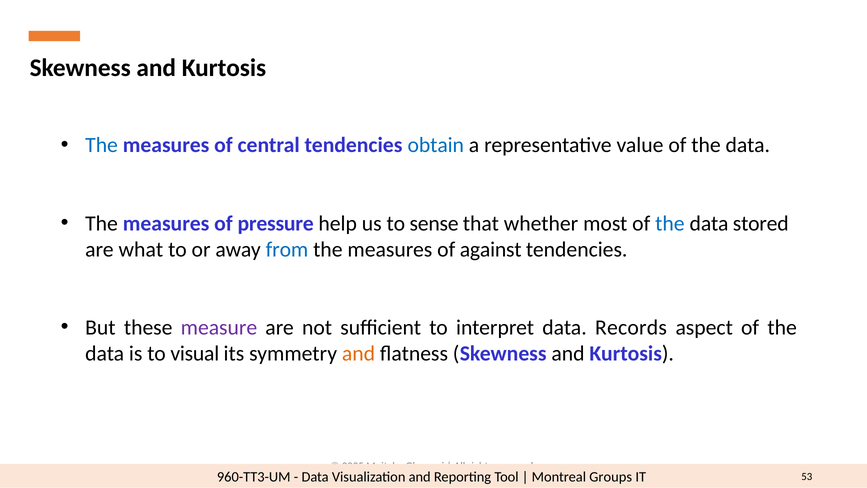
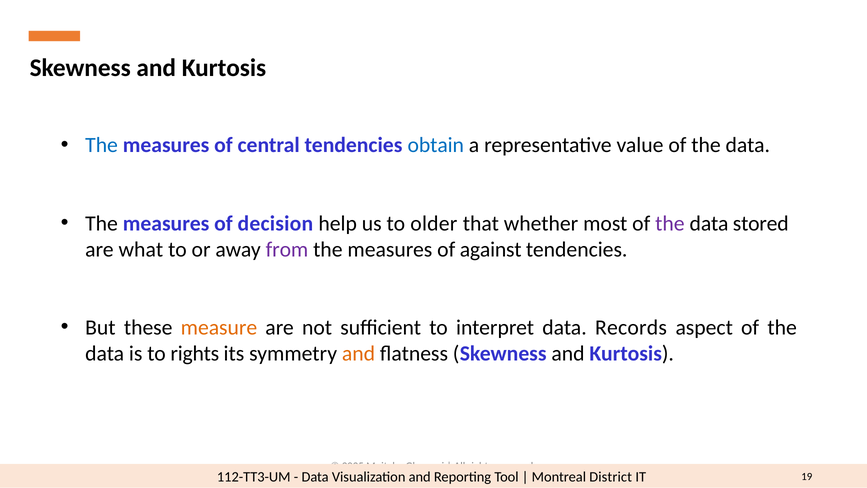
pressure: pressure -> decision (275, 223)
sense: sense -> older (434, 223)
the colour: blue -> purple (670, 223)
from colour: blue -> purple (287, 249)
measure colour: purple -> orange (219, 327)
to visual: visual -> rights (195, 353)
960-TT3-UM: 960-TT3-UM -> 112-TT3-UM (254, 476)
Groups: Groups -> District (611, 476)
53: 53 -> 19 (807, 476)
